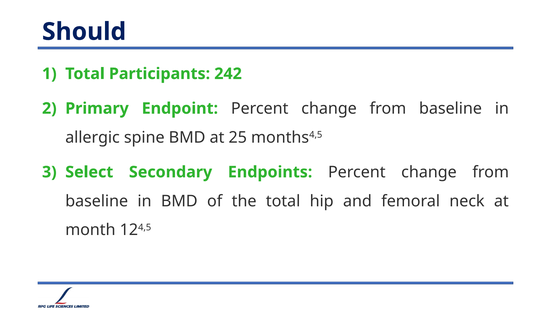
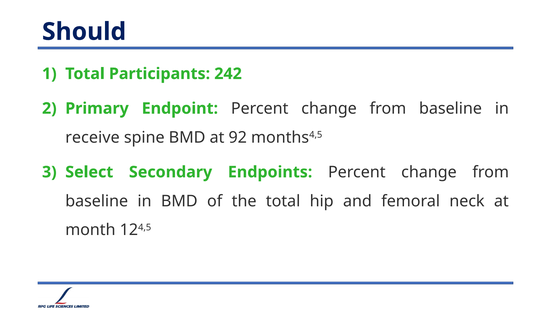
allergic: allergic -> receive (92, 137)
25: 25 -> 92 (238, 137)
